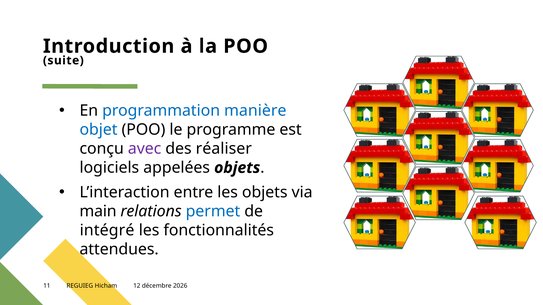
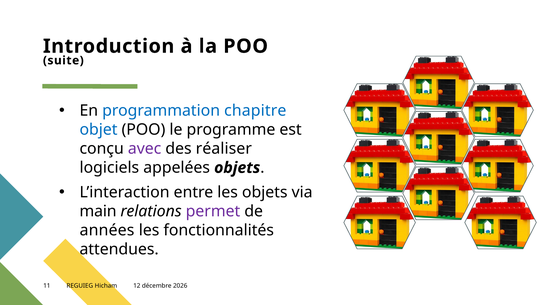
manière: manière -> chapitre (255, 111)
permet colour: blue -> purple (213, 212)
intégré: intégré -> années (107, 231)
